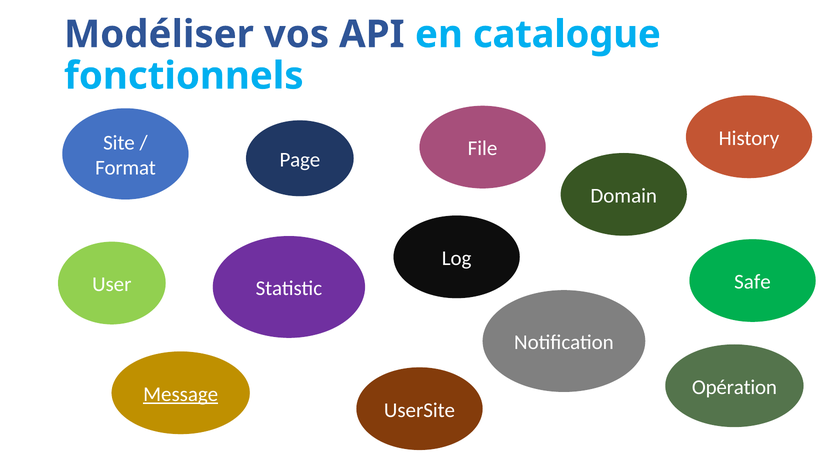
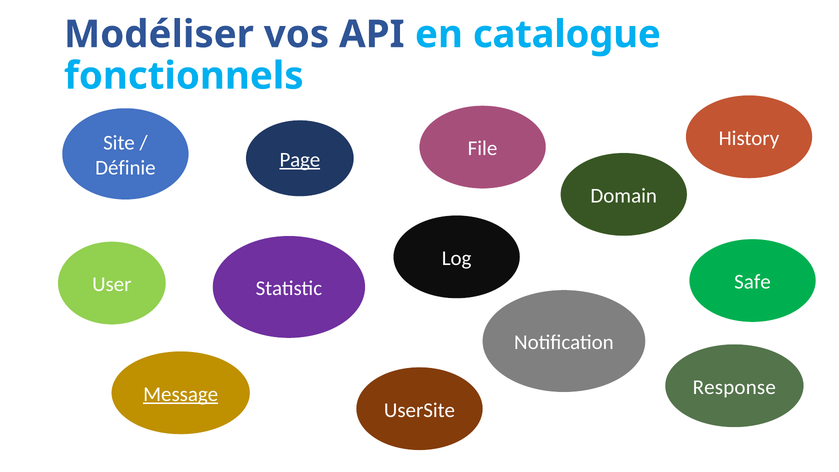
Page underline: none -> present (300, 160)
Format: Format -> Définie (125, 168)
Opération: Opération -> Response (734, 387)
